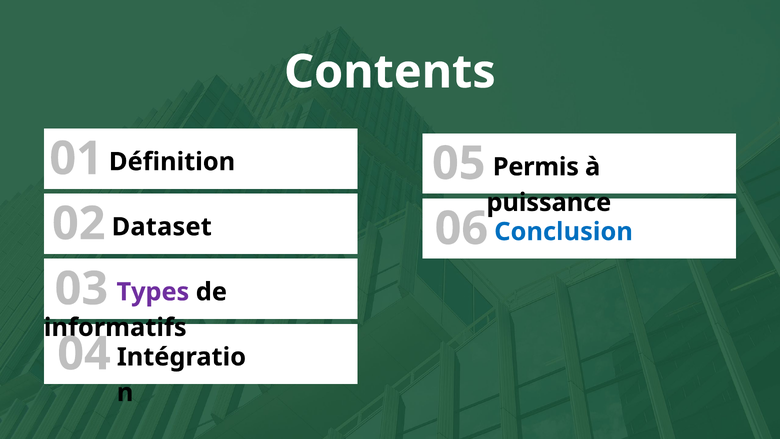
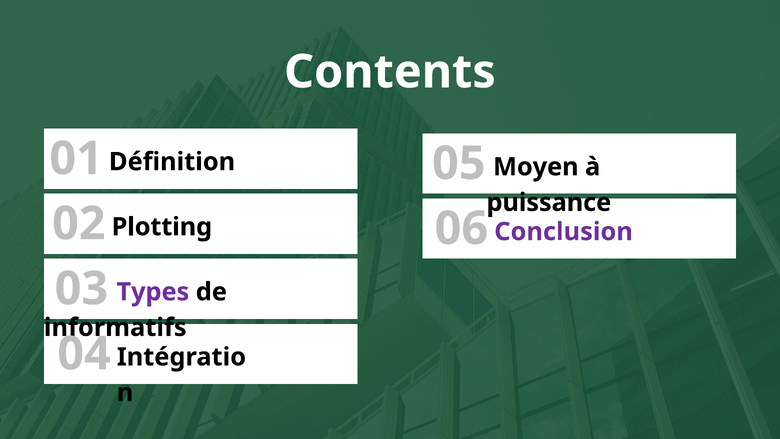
Permis: Permis -> Moyen (536, 167)
Dataset: Dataset -> Plotting (162, 227)
Conclusion colour: blue -> purple (564, 232)
